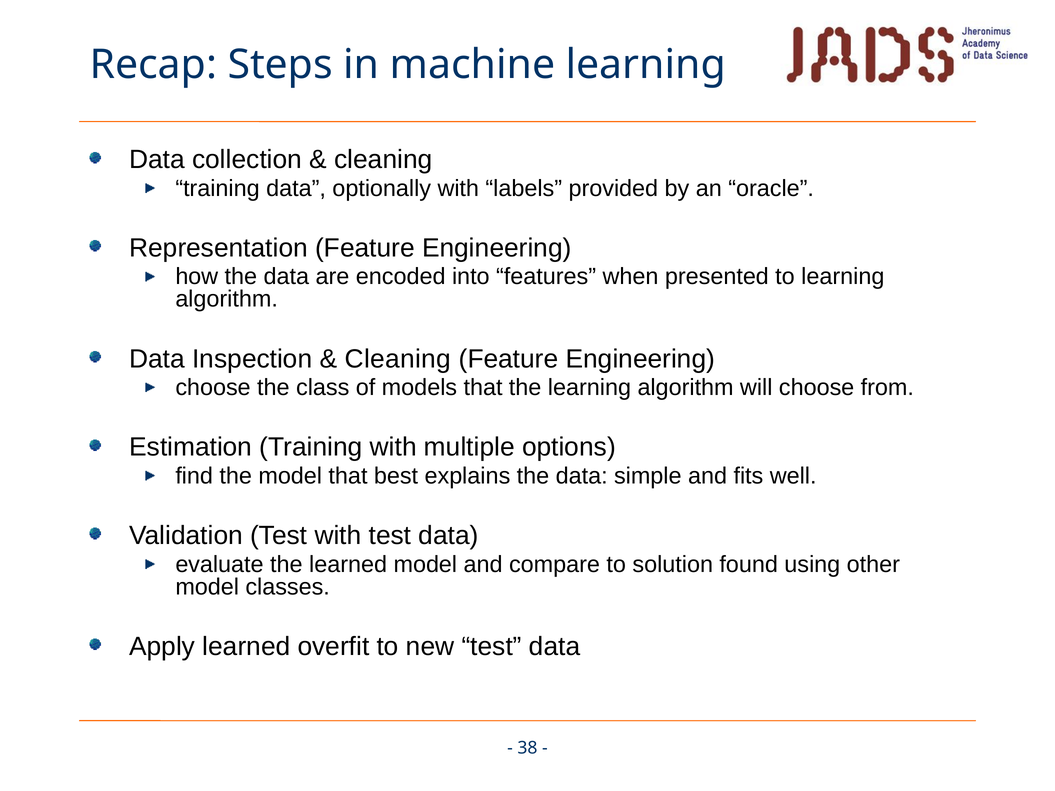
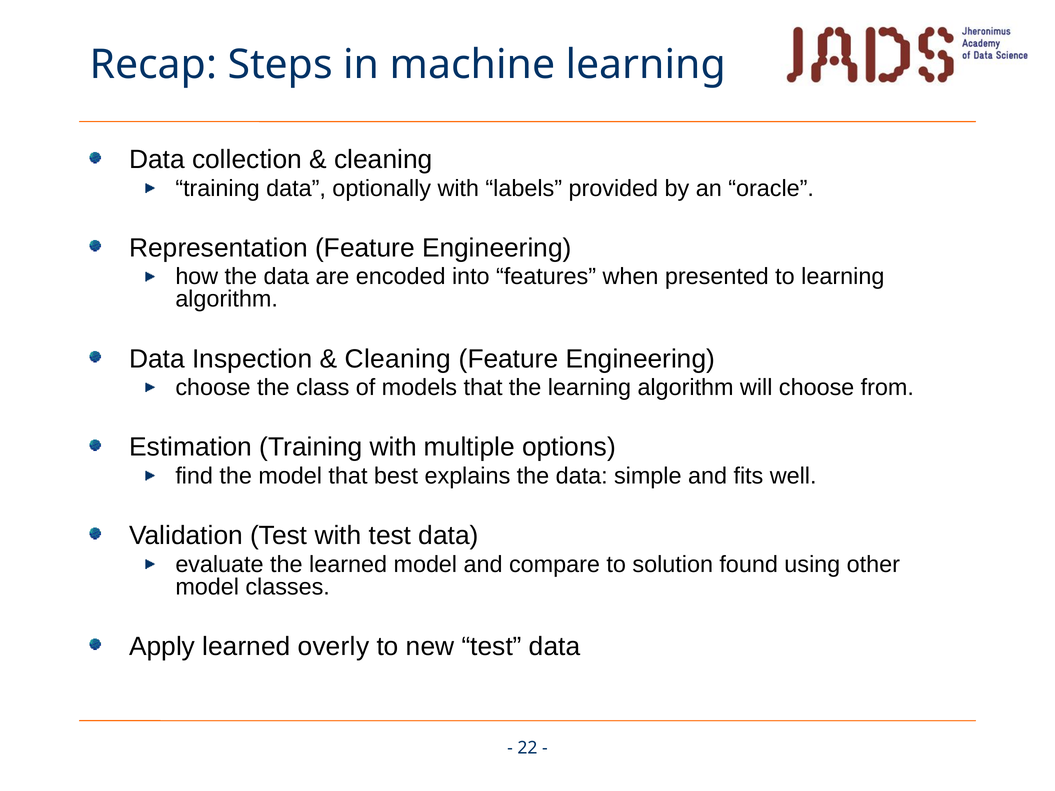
overfit: overfit -> overly (333, 647)
38: 38 -> 22 (527, 748)
